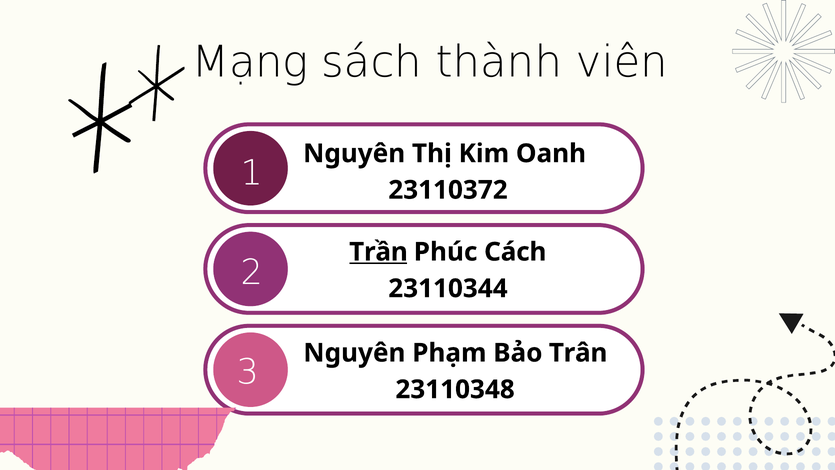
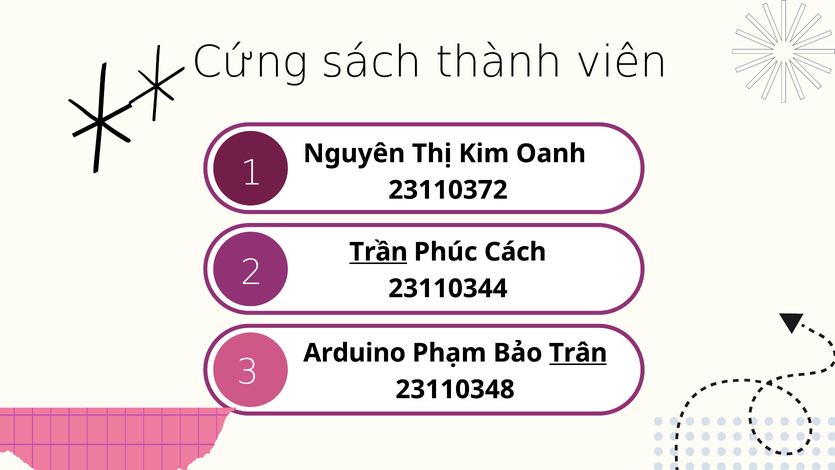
Mạng: Mạng -> Cứng (250, 62)
Nguyên: Nguyên -> Arduino (355, 353)
Trân underline: none -> present (578, 353)
